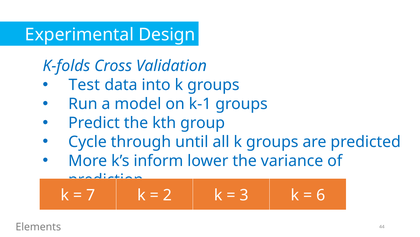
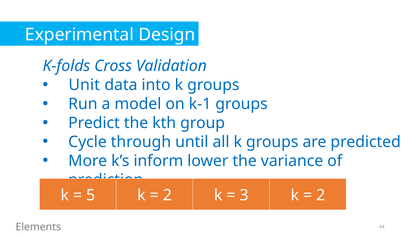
Test: Test -> Unit (84, 85)
7: 7 -> 5 (91, 195)
6: 6 -> 2 (321, 195)
